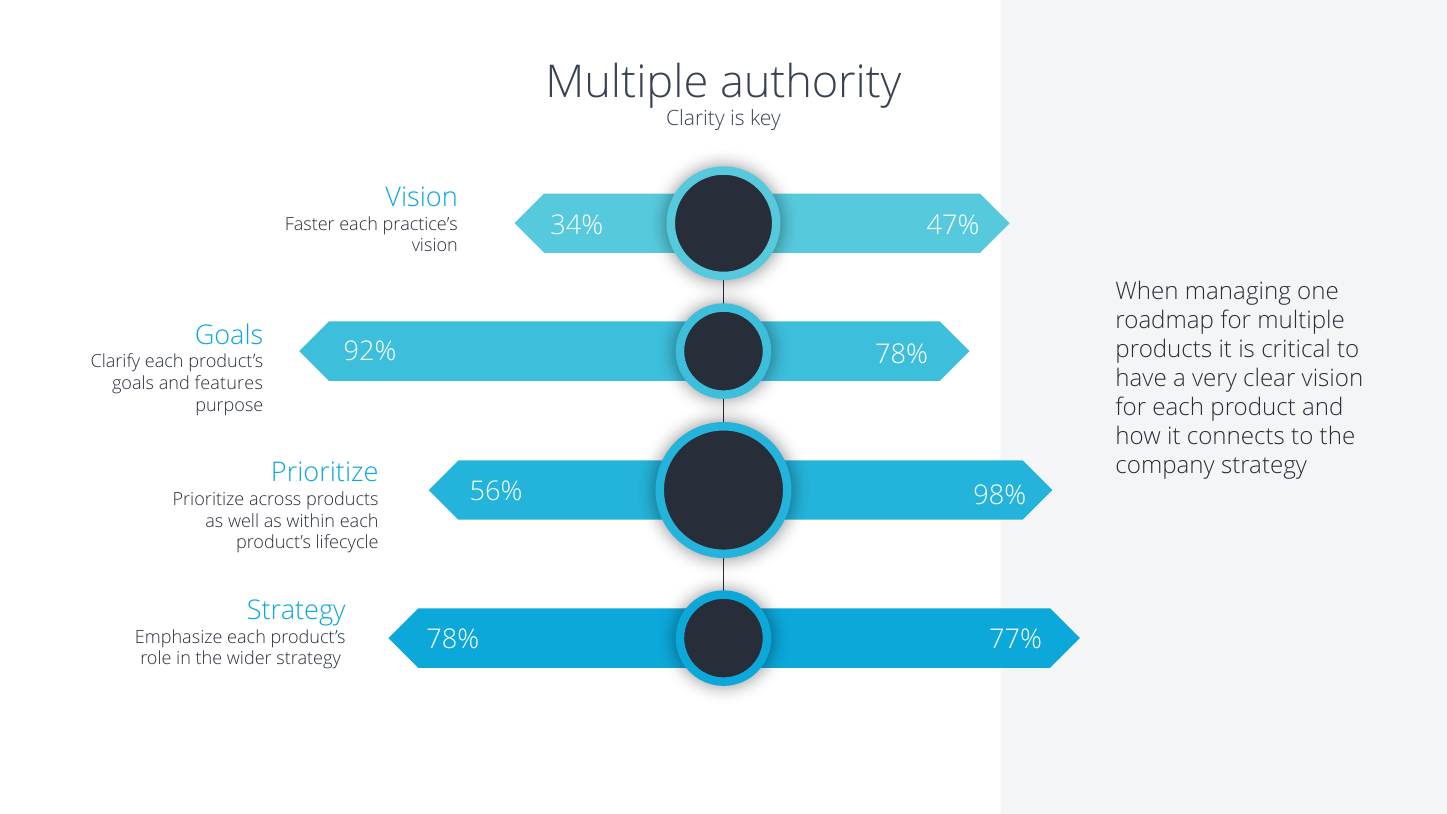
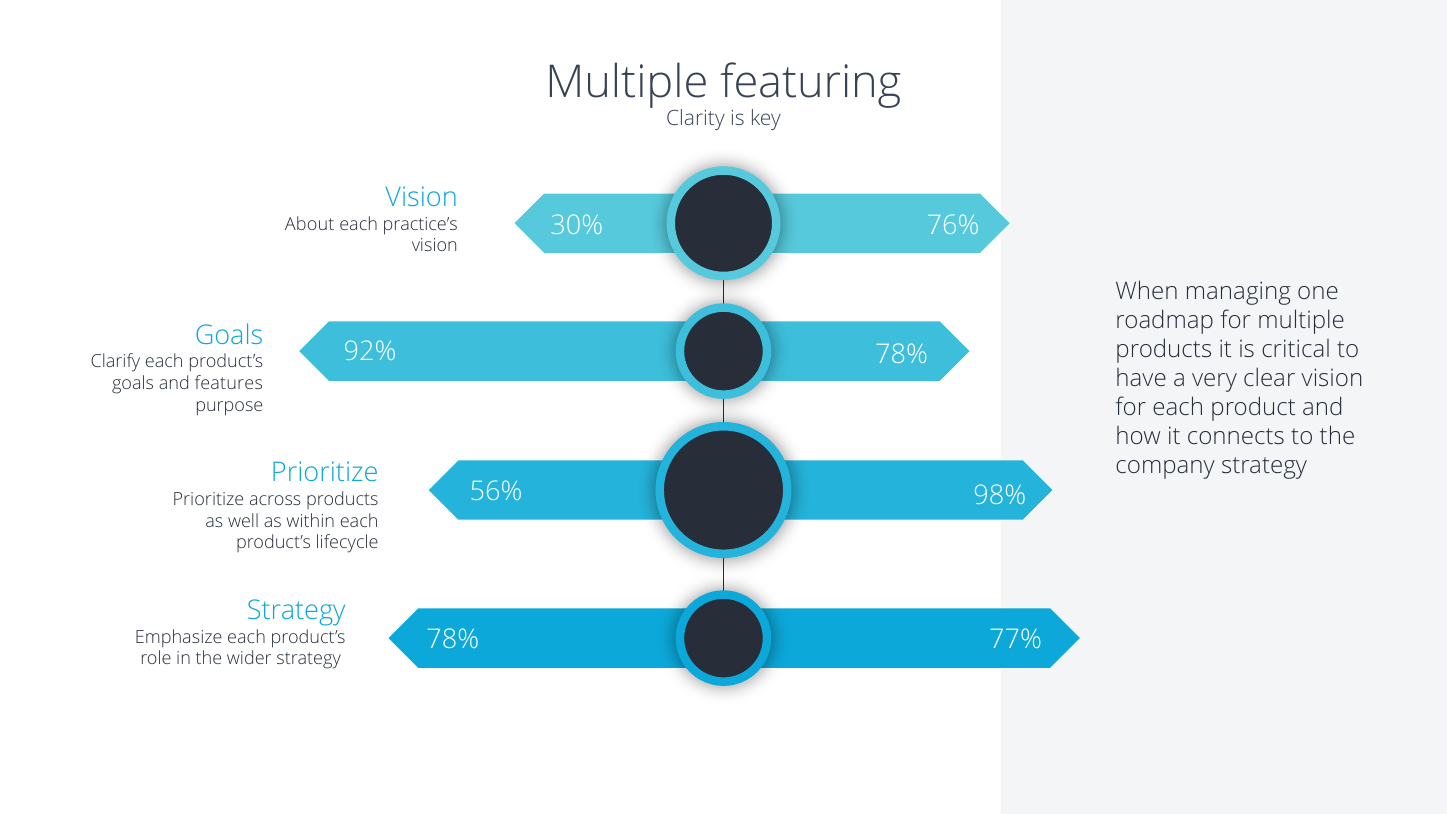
authority: authority -> featuring (811, 82)
47%: 47% -> 76% (953, 225)
34%: 34% -> 30% (577, 225)
Faster: Faster -> About (310, 224)
